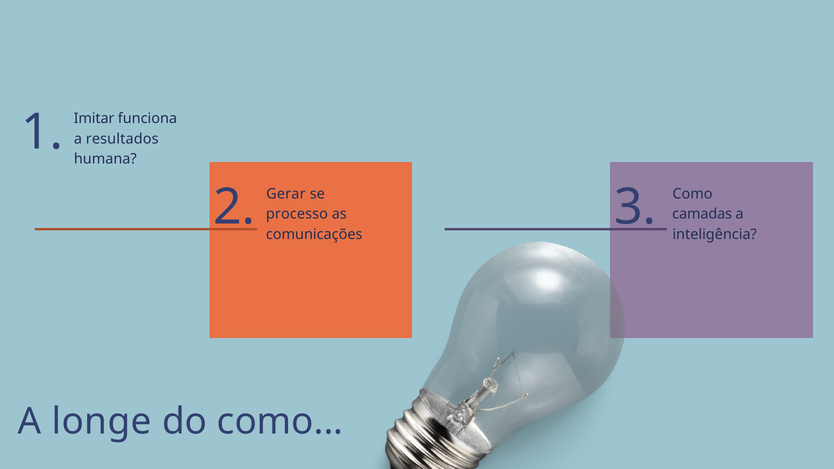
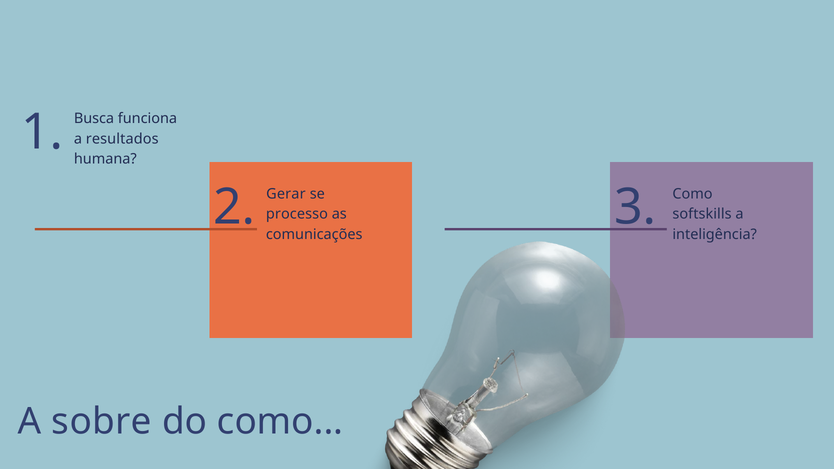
Imitar: Imitar -> Busca (94, 119)
camadas: camadas -> softskills (702, 214)
longe: longe -> sobre (102, 422)
